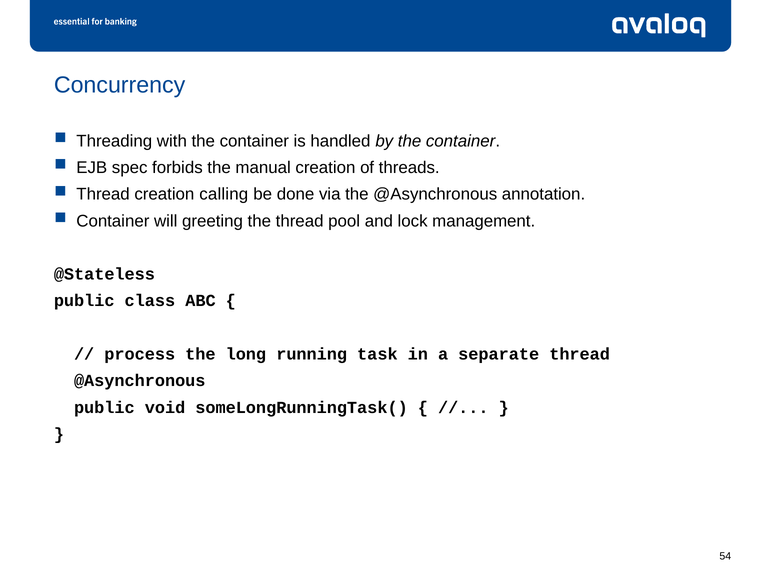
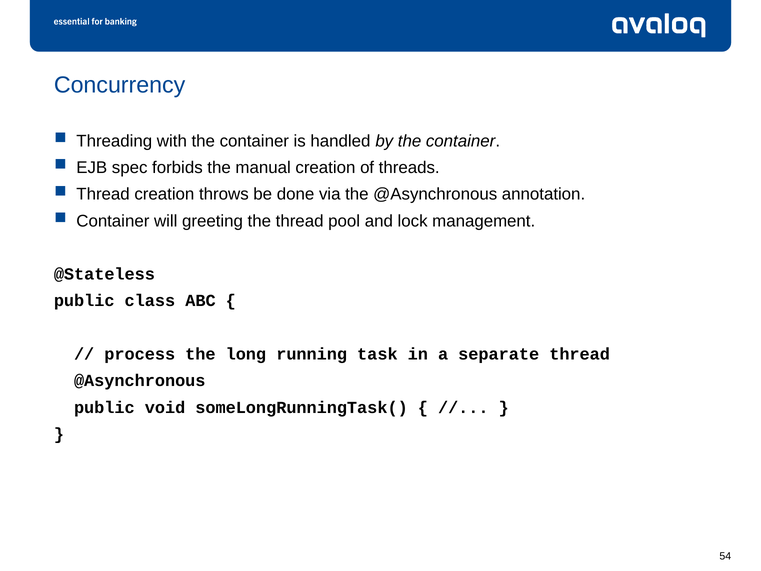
calling: calling -> throws (224, 194)
